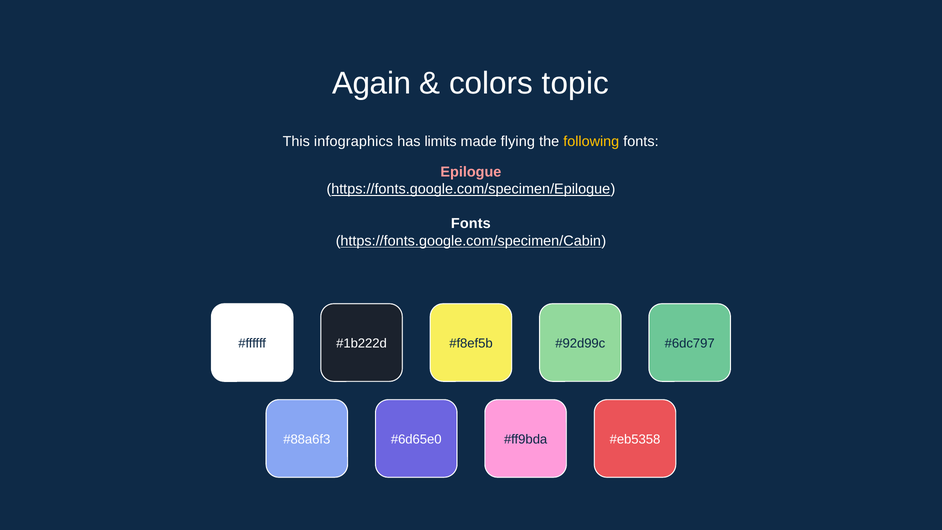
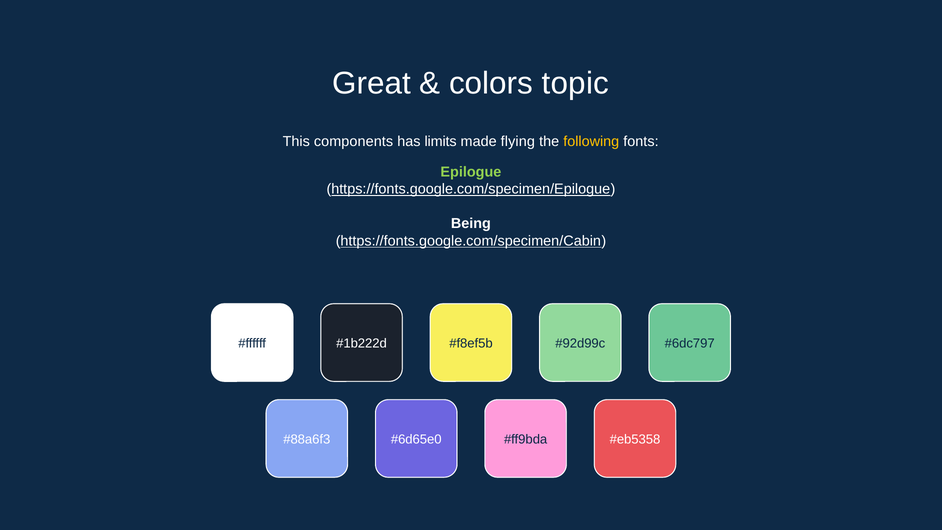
Again: Again -> Great (372, 83)
infographics: infographics -> components (354, 141)
Epilogue colour: pink -> light green (471, 172)
Fonts: Fonts -> Being (471, 224)
